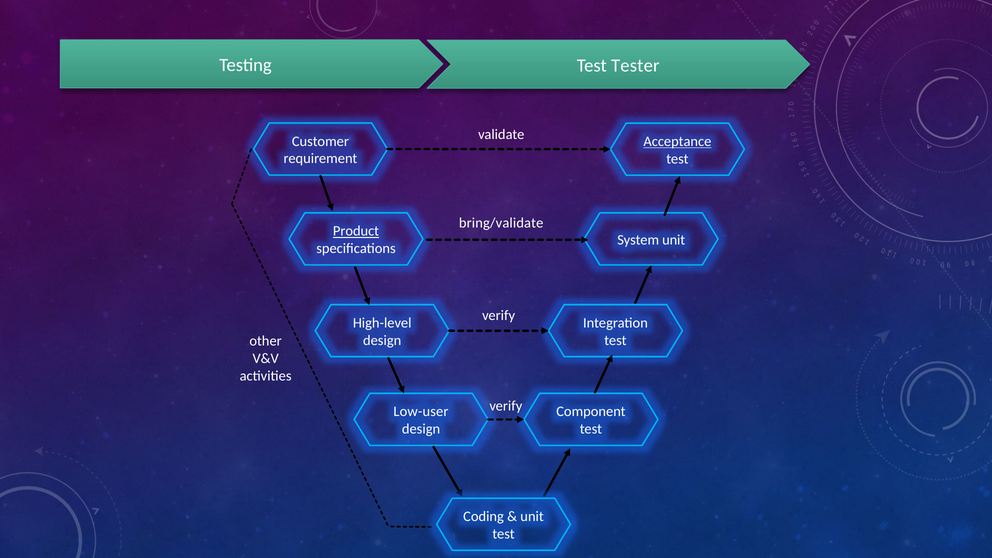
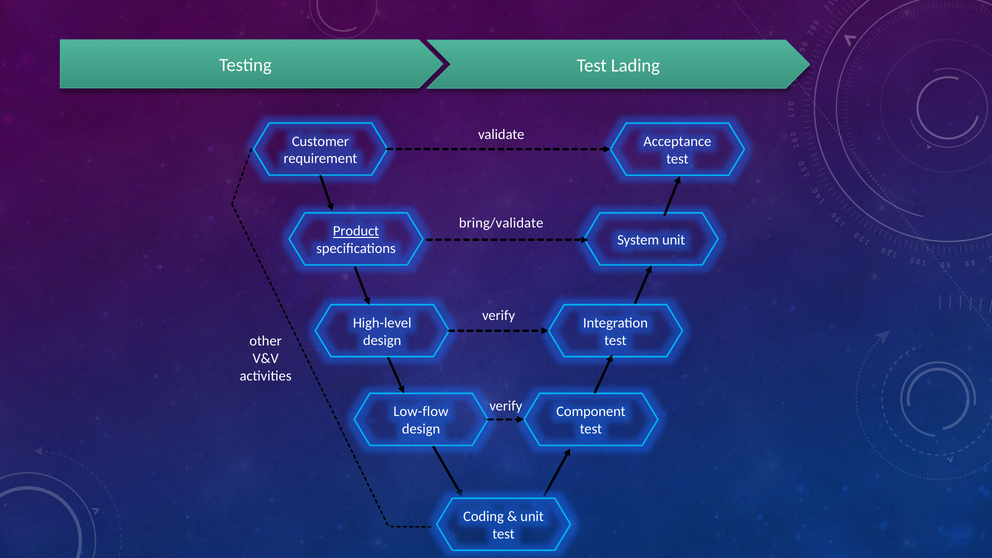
Tester: Tester -> Lading (635, 66)
Acceptance underline: present -> none (677, 141)
Low-user: Low-user -> Low-flow (421, 412)
